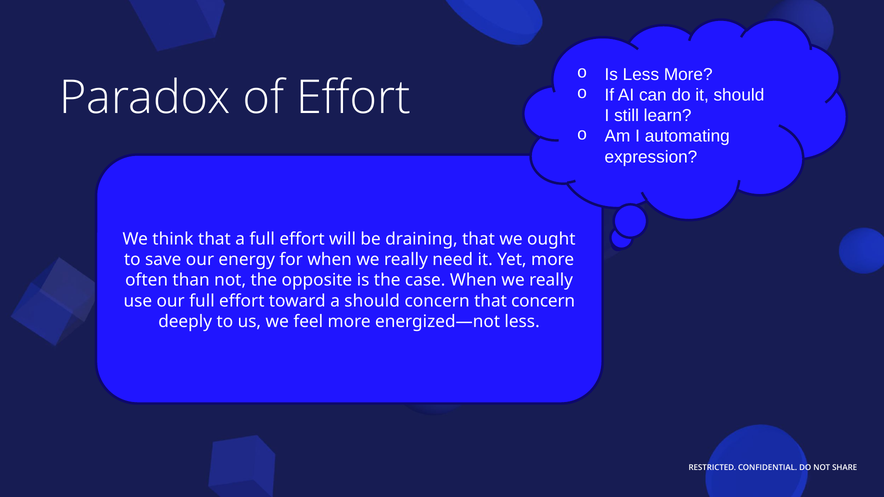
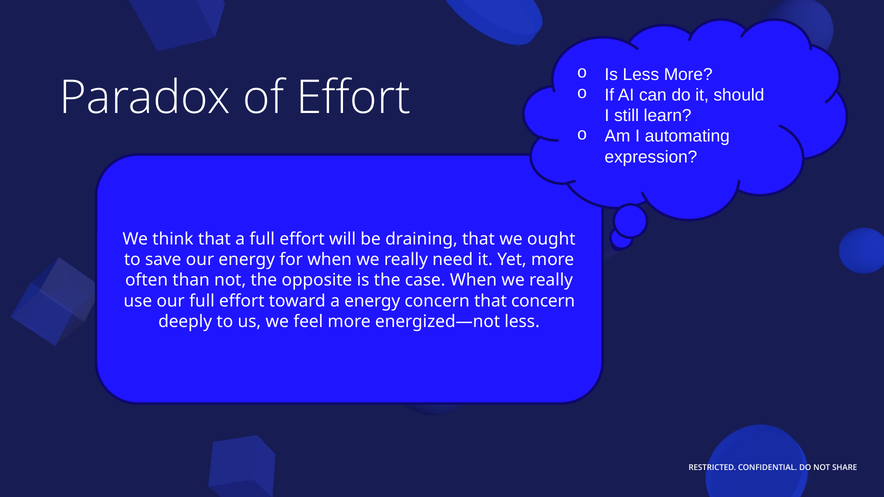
a should: should -> energy (372, 301)
